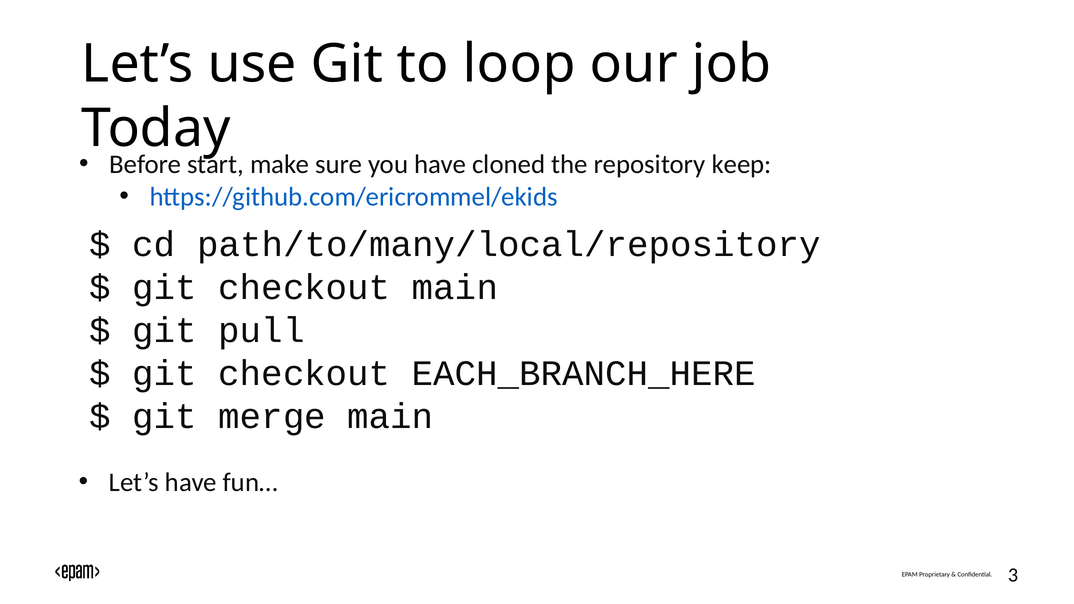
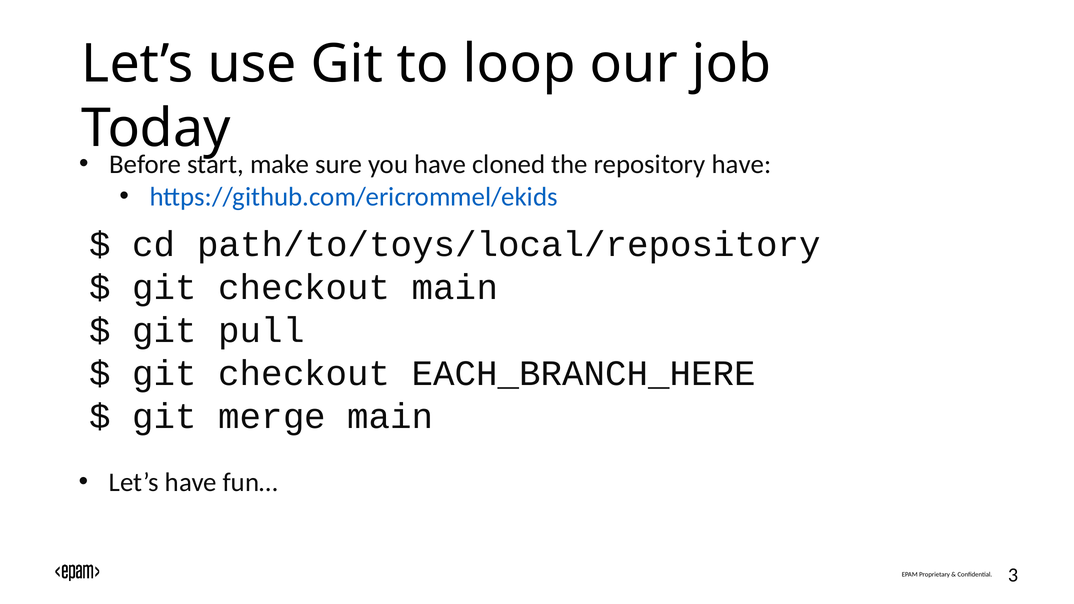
repository keep: keep -> have (742, 165)
path/to/many/local/repository: path/to/many/local/repository -> path/to/toys/local/repository (509, 245)
